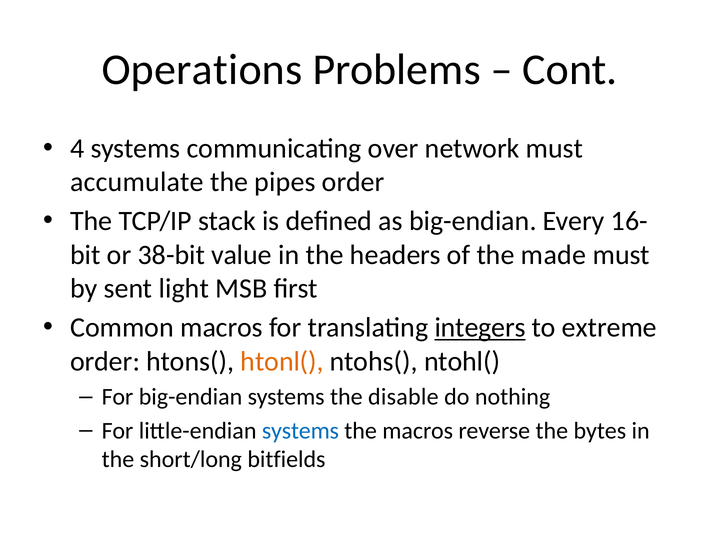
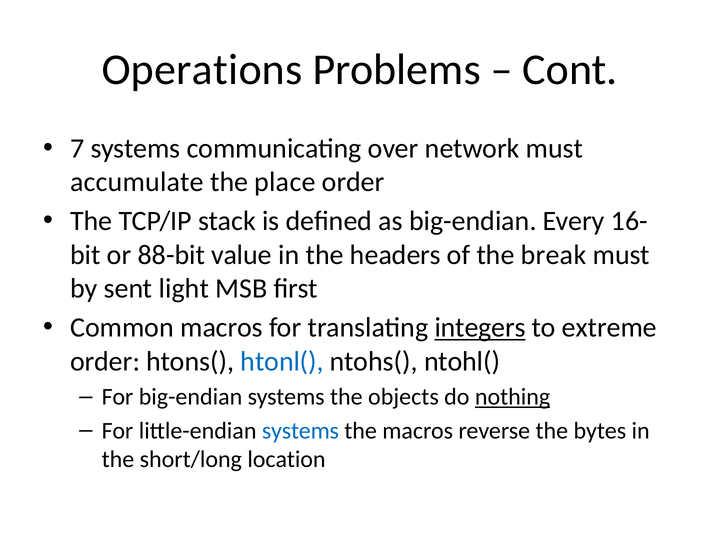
4: 4 -> 7 (77, 148)
pipes: pipes -> place (285, 182)
38-bit: 38-bit -> 88-bit (171, 255)
made: made -> break (554, 255)
htonl( colour: orange -> blue (282, 361)
disable: disable -> objects (403, 397)
nothing underline: none -> present (513, 397)
bitfields: bitfields -> location (286, 459)
